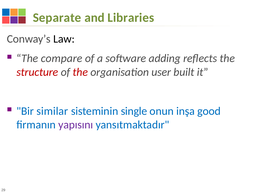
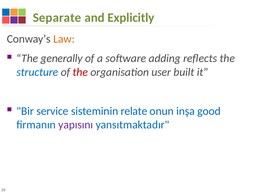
Libraries: Libraries -> Explicitly (131, 18)
Law colour: black -> orange (64, 39)
compare: compare -> generally (62, 58)
structure colour: red -> blue (37, 72)
similar: similar -> service (52, 111)
single: single -> relate (134, 111)
